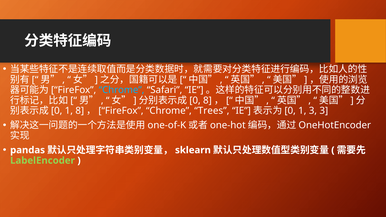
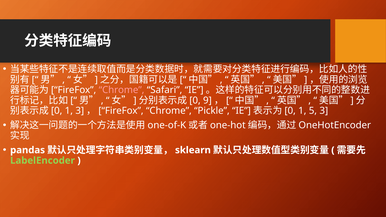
Chrome colour: light blue -> pink (122, 90)
8: 8 -> 9 (207, 100)
1 8: 8 -> 3 (80, 111)
Trees: Trees -> Pickle (212, 111)
1 3: 3 -> 5 (313, 111)
